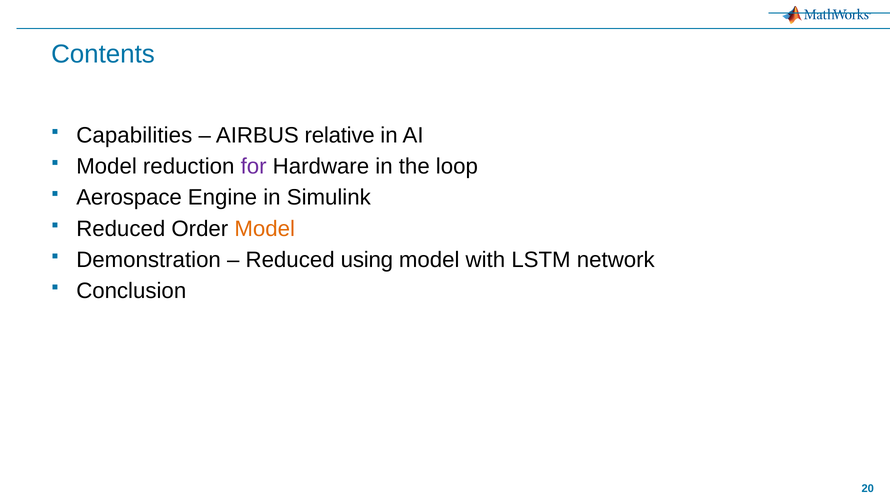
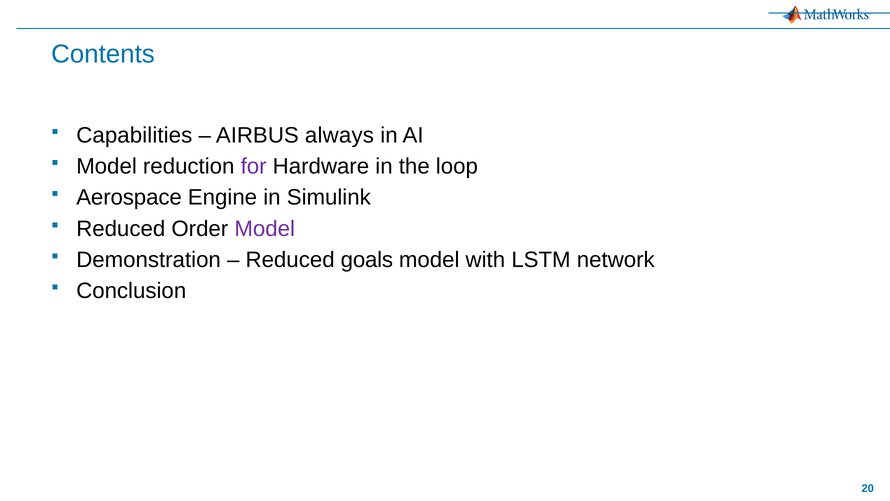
relative: relative -> always (339, 135)
Model colour: orange -> purple (265, 228)
using: using -> goals (367, 260)
